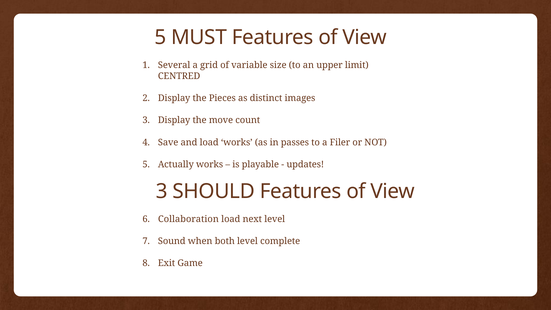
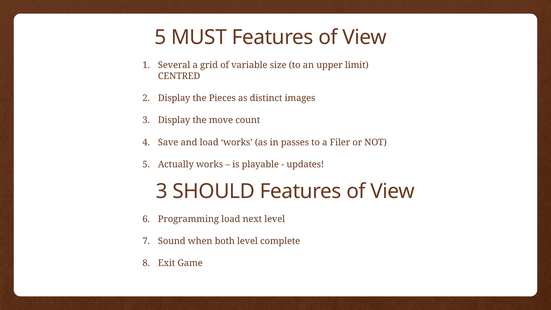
Collaboration: Collaboration -> Programming (188, 219)
